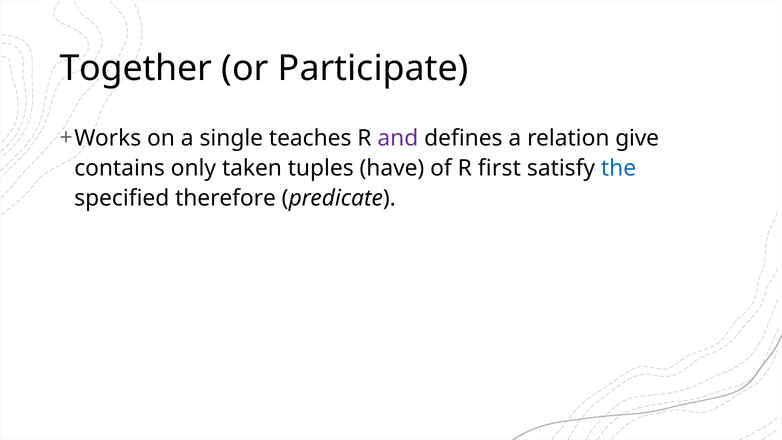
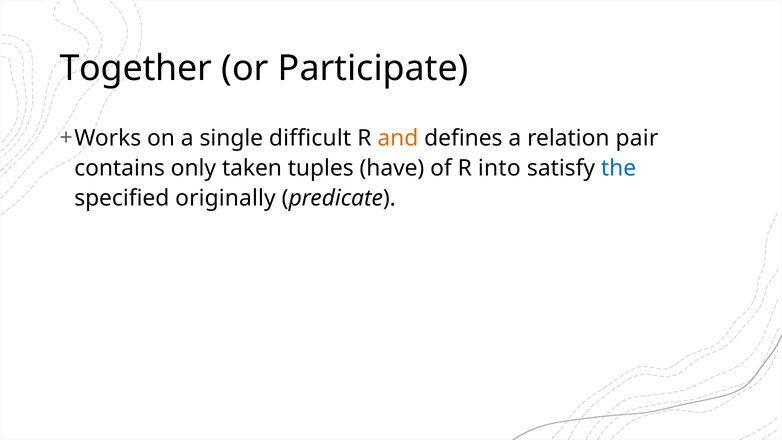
teaches: teaches -> difficult (310, 138)
and colour: purple -> orange (398, 138)
give: give -> pair (637, 138)
first: first -> into (499, 168)
therefore: therefore -> originally (225, 198)
